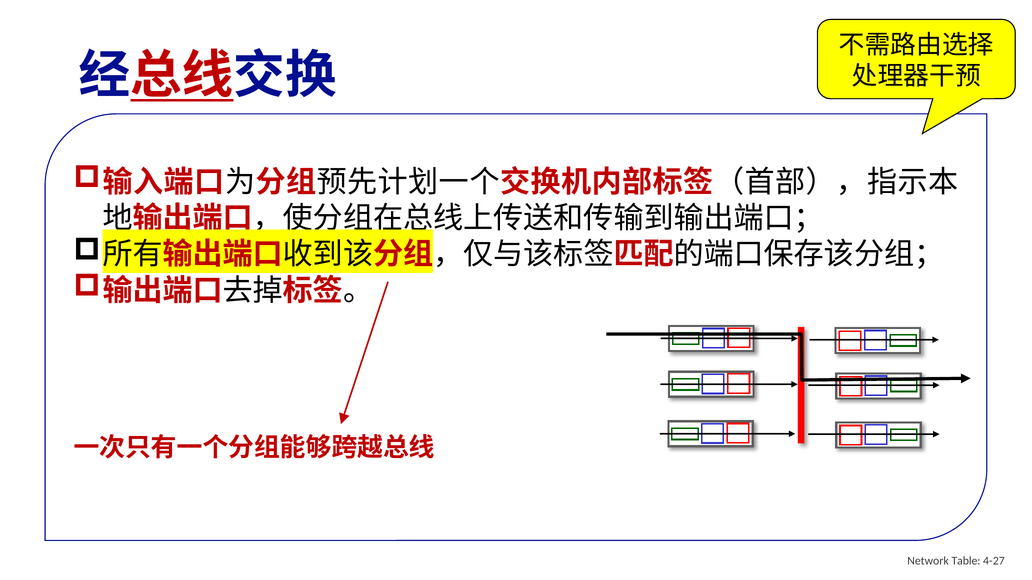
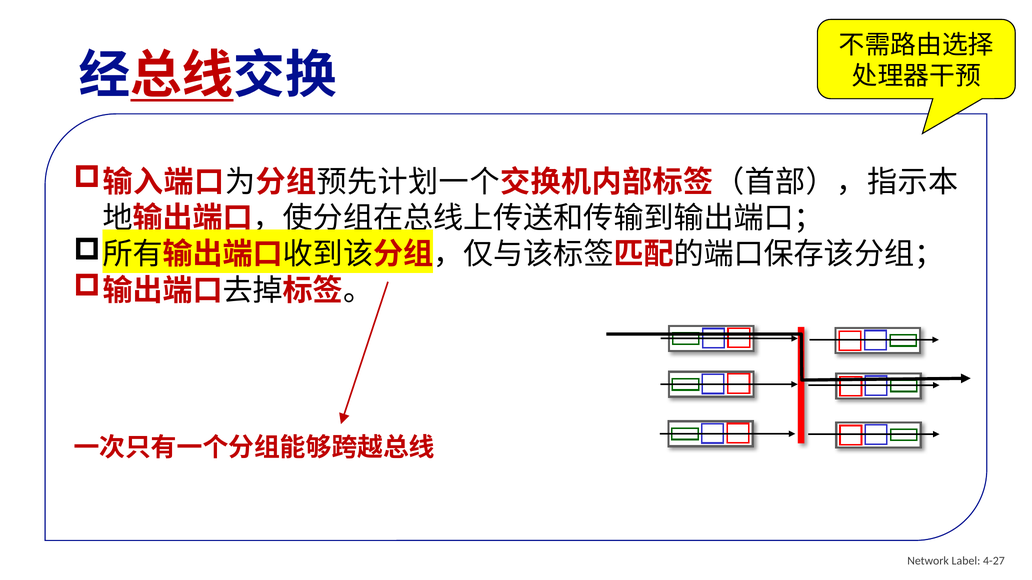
Table: Table -> Label (966, 561)
